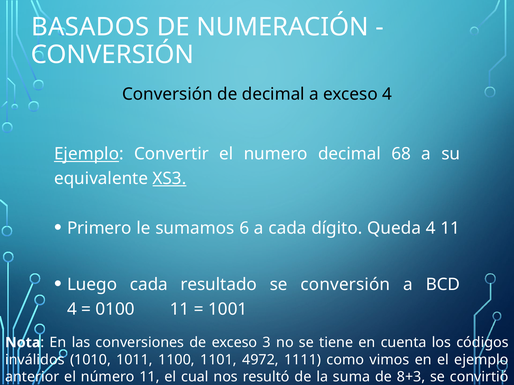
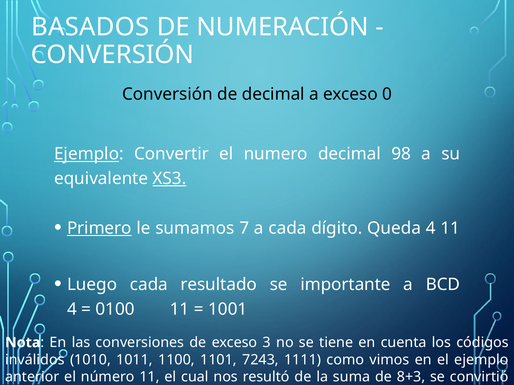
exceso 4: 4 -> 0 (387, 94)
68: 68 -> 98 (401, 154)
Primero underline: none -> present (99, 228)
6: 6 -> 7 (244, 228)
se conversión: conversión -> importante (345, 285)
4972: 4972 -> 7243 (260, 360)
